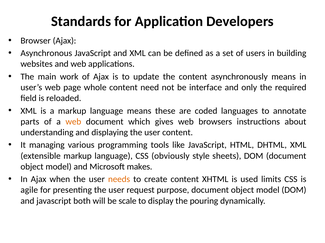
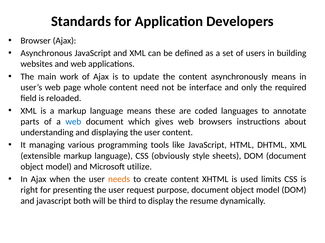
web colour: orange -> blue (73, 122)
makes: makes -> utilize (139, 167)
agile: agile -> right (29, 191)
scale: scale -> third (127, 201)
pouring: pouring -> resume (204, 201)
